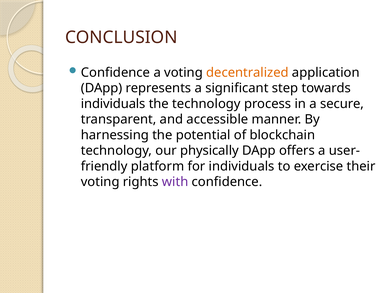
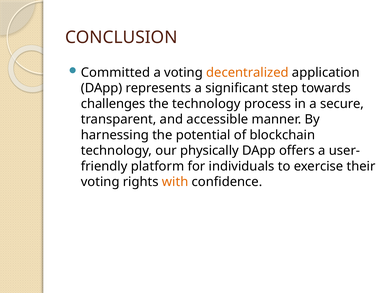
Confidence: Confidence -> Committed (115, 73)
individuals: individuals -> challenges (113, 104)
with colour: purple -> orange (175, 182)
